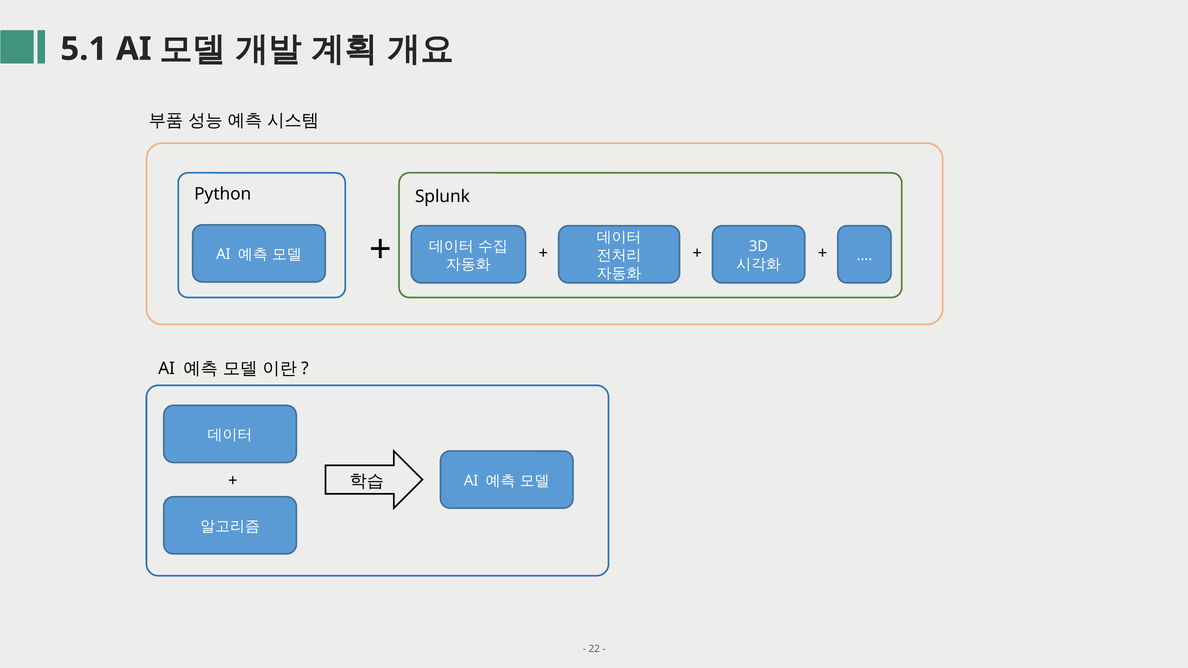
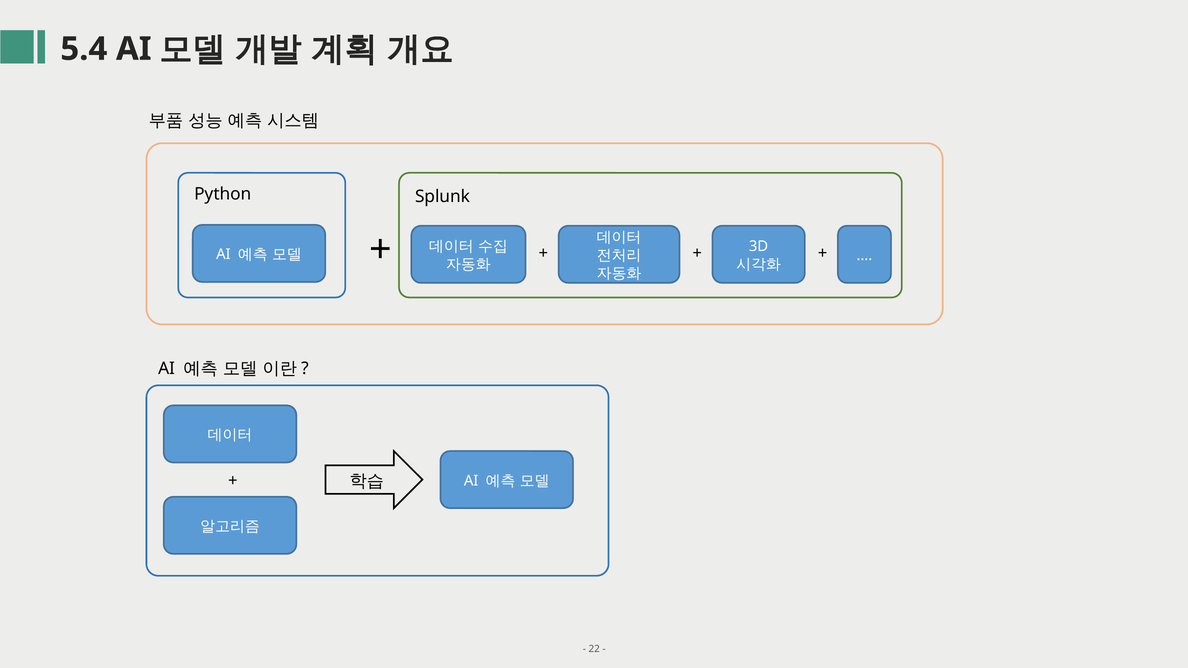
5.1: 5.1 -> 5.4 (84, 49)
